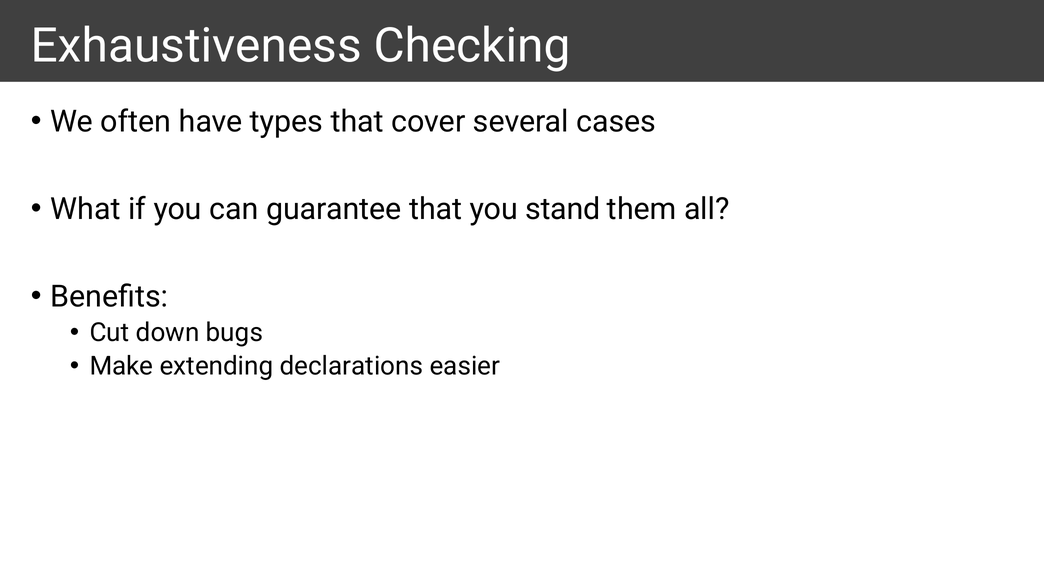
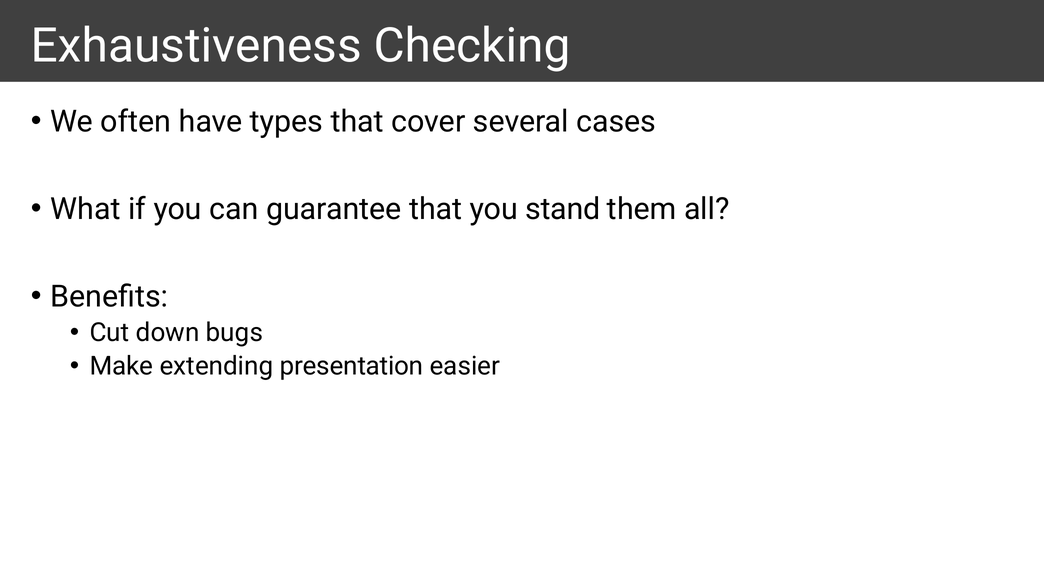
declarations: declarations -> presentation (352, 366)
